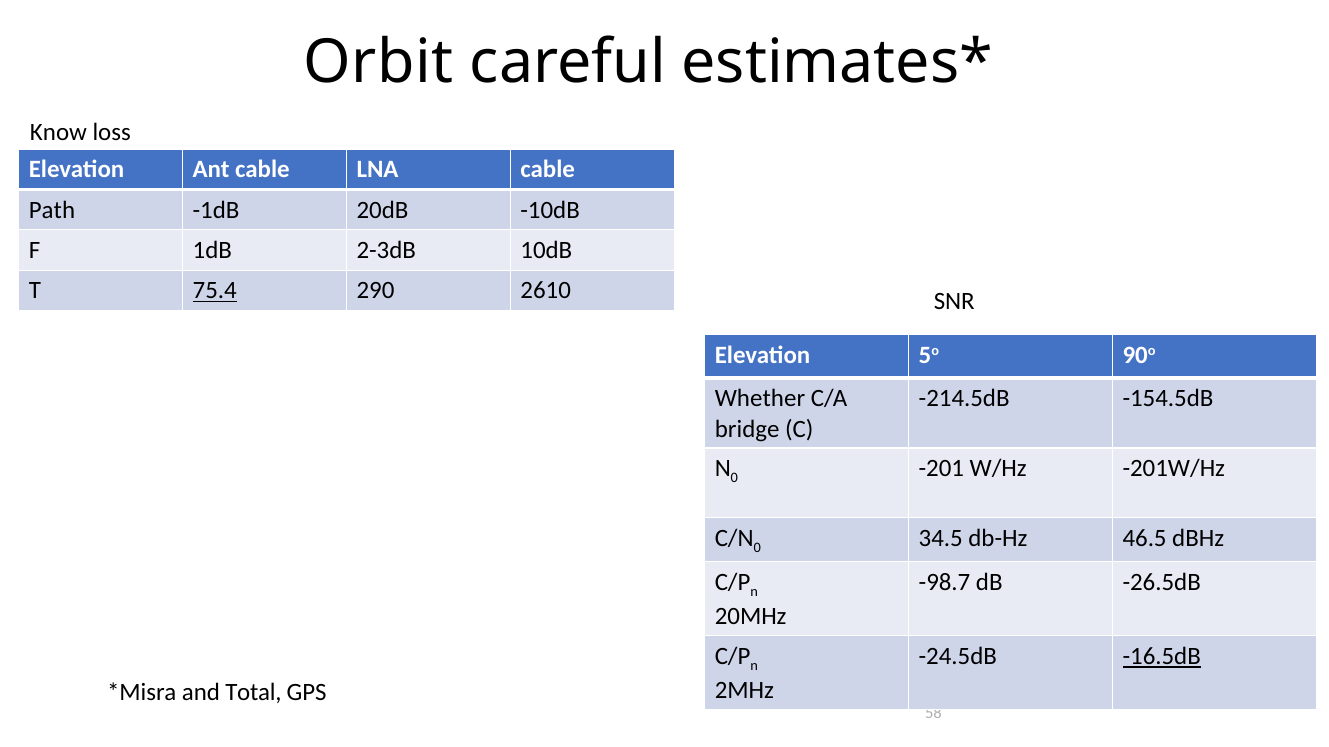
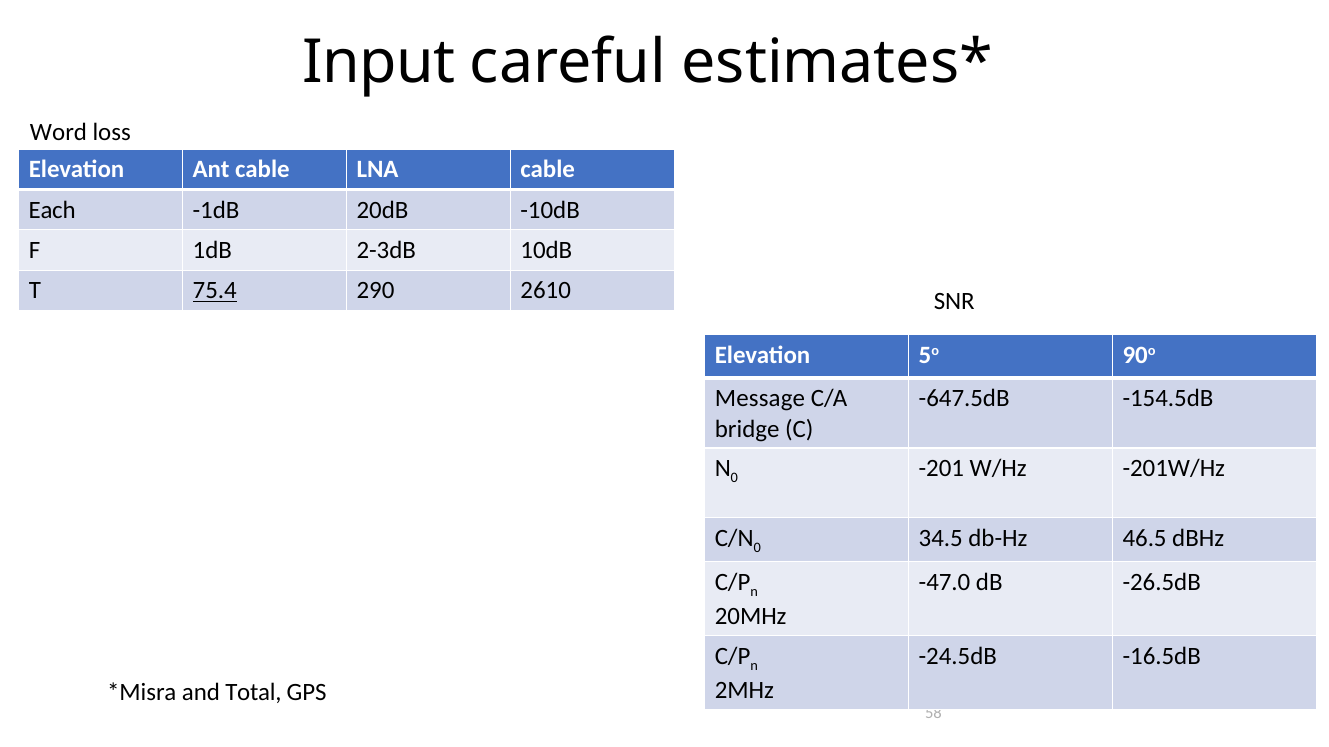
Orbit: Orbit -> Input (379, 63)
Know: Know -> Word (58, 132)
Path: Path -> Each (52, 210)
Whether: Whether -> Message (760, 399)
-214.5dB: -214.5dB -> -647.5dB (964, 399)
-98.7: -98.7 -> -47.0 (945, 583)
-16.5dB underline: present -> none (1162, 657)
